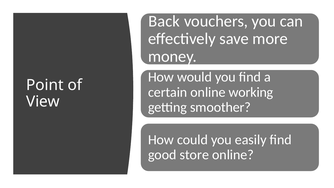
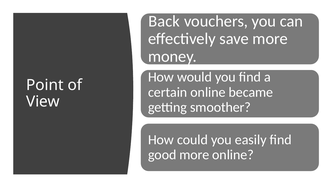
working: working -> became (251, 92)
good store: store -> more (194, 155)
